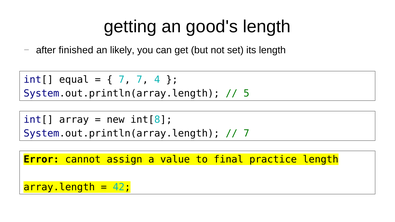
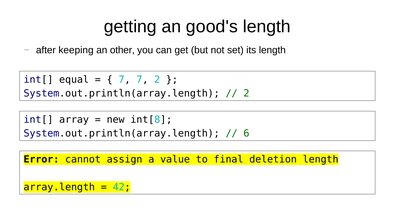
finished: finished -> keeping (76, 50)
likely: likely -> other (122, 50)
7 4: 4 -> 2 (157, 80)
5: 5 -> 2 (246, 94)
7: 7 -> 6 (246, 133)
practice: practice -> deletion (273, 160)
